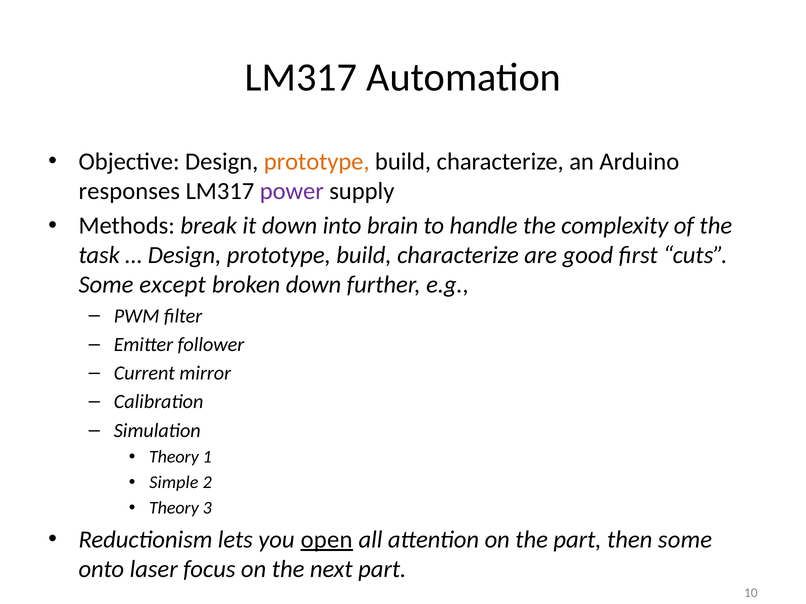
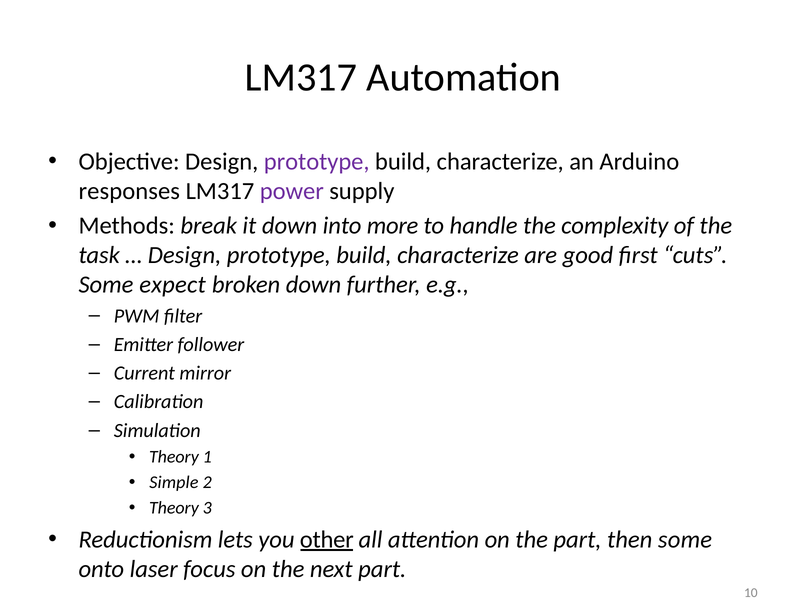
prototype colour: orange -> purple (317, 162)
brain: brain -> more (393, 226)
except: except -> expect (173, 285)
open: open -> other (327, 540)
